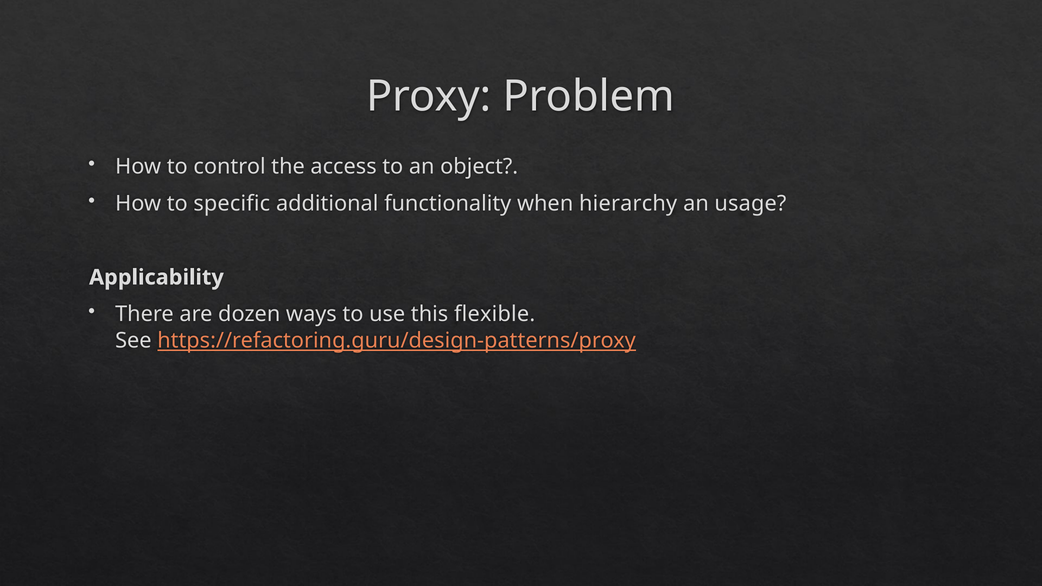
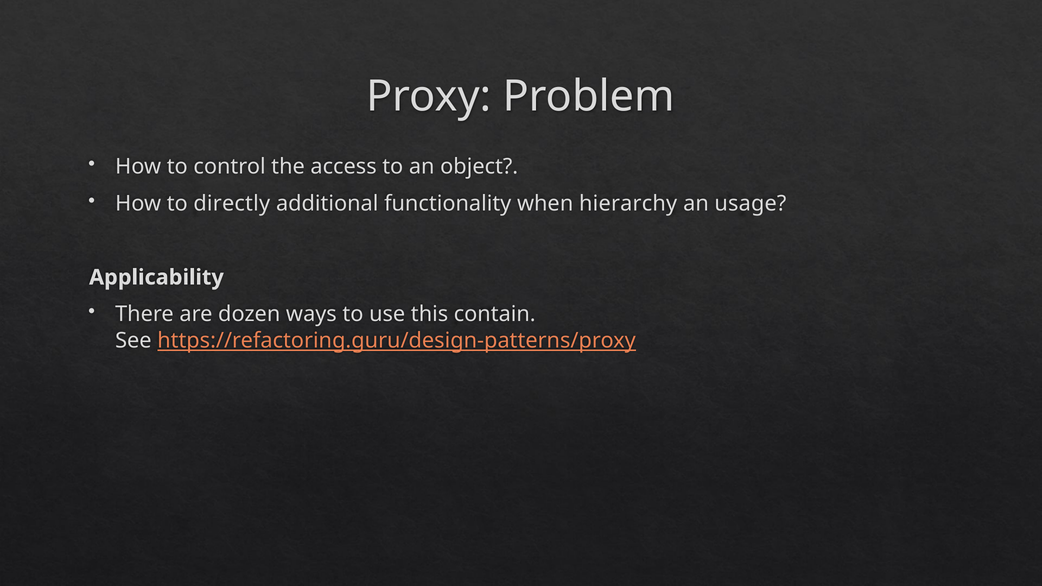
specific: specific -> directly (232, 203)
flexible: flexible -> contain (495, 314)
